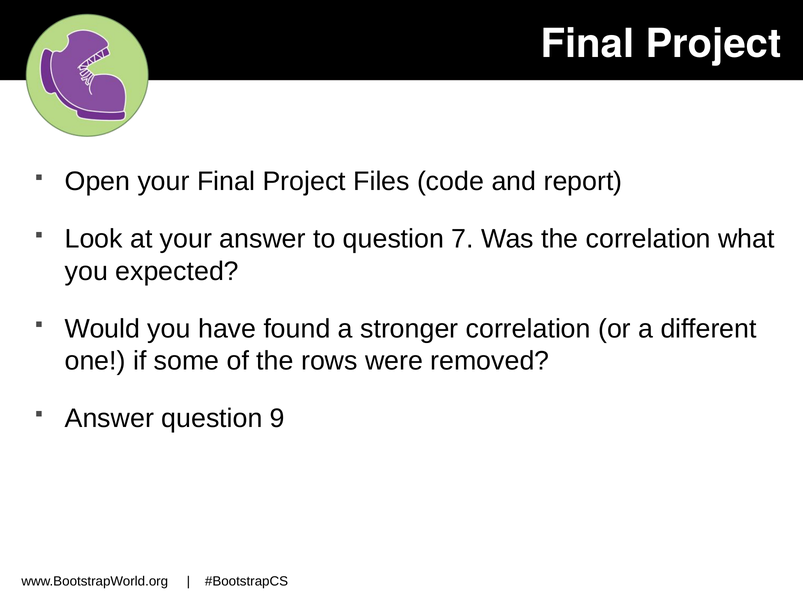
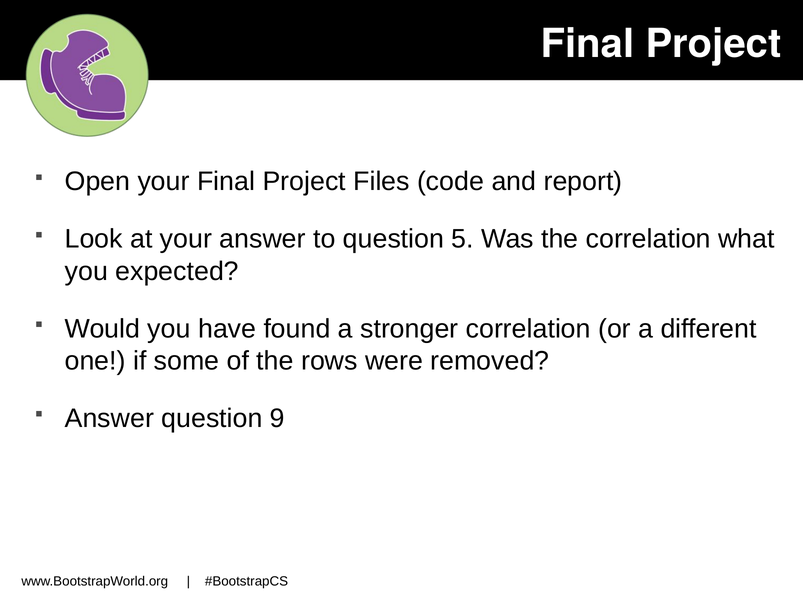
7: 7 -> 5 (463, 239)
